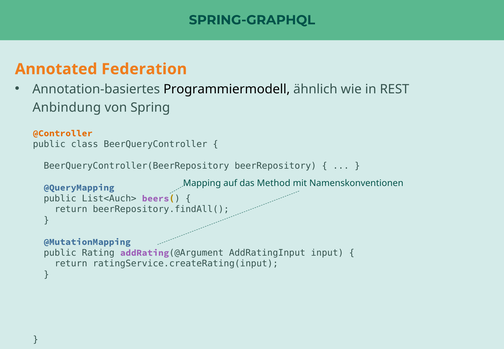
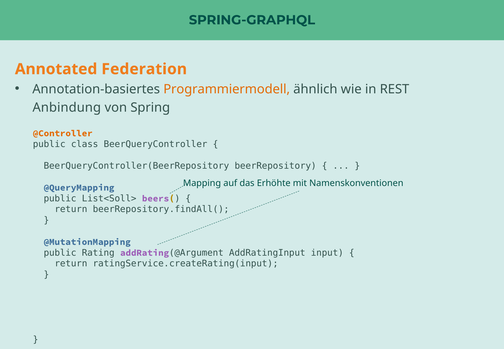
Programmiermodell colour: black -> orange (227, 89)
Method: Method -> Erhöhte (274, 183)
List<Auch>: List<Auch> -> List<Soll> (109, 198)
